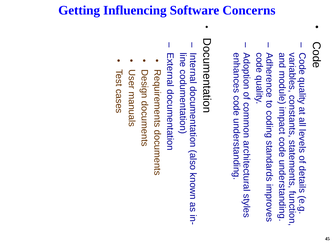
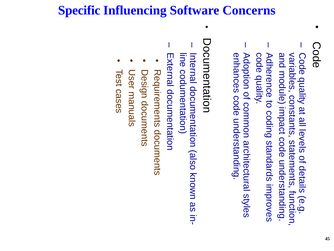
Getting: Getting -> Specific (79, 10)
